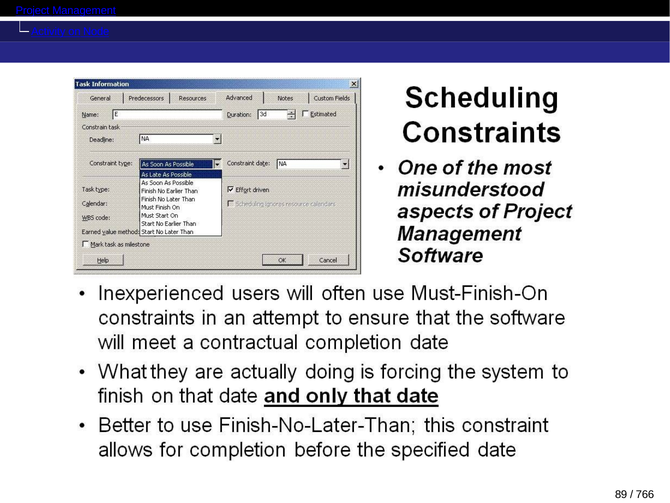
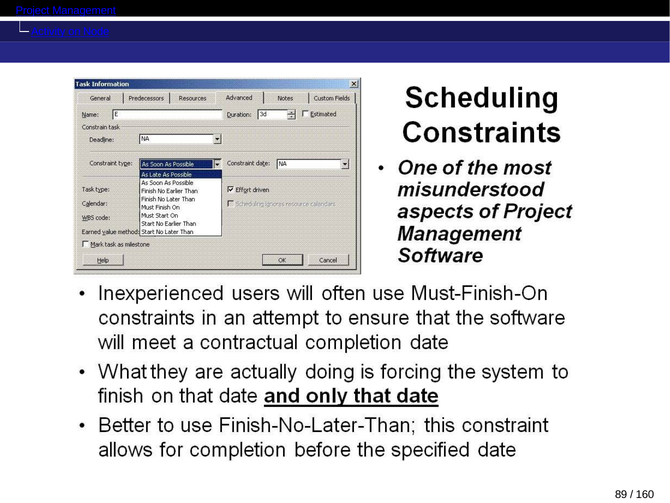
766: 766 -> 160 (645, 495)
